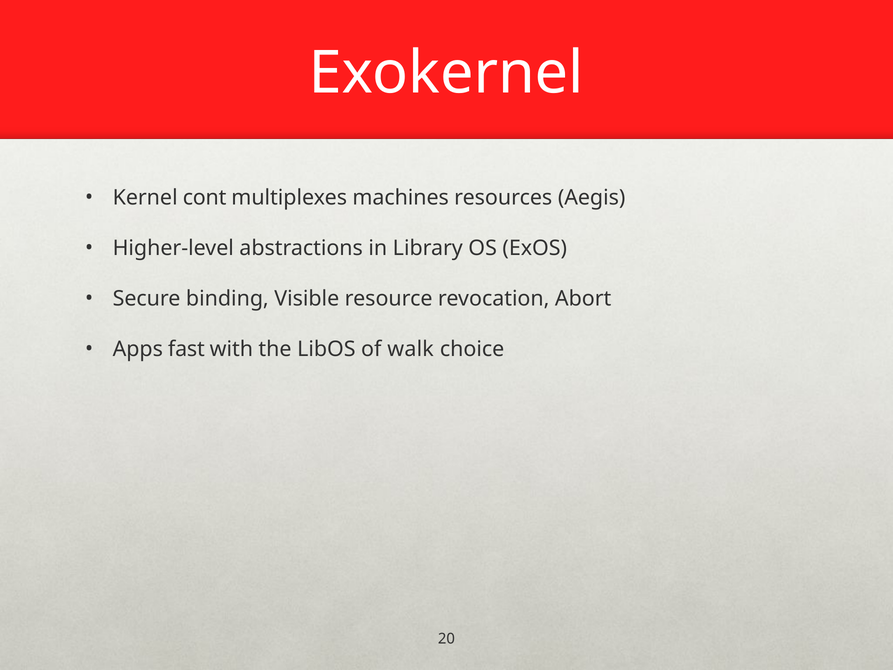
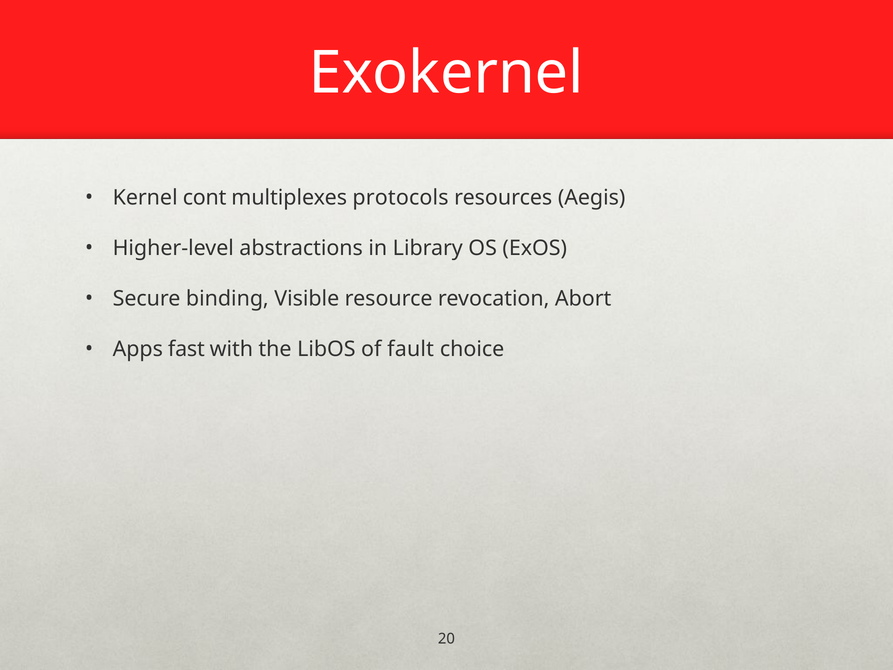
machines: machines -> protocols (401, 197)
walk: walk -> fault (411, 349)
